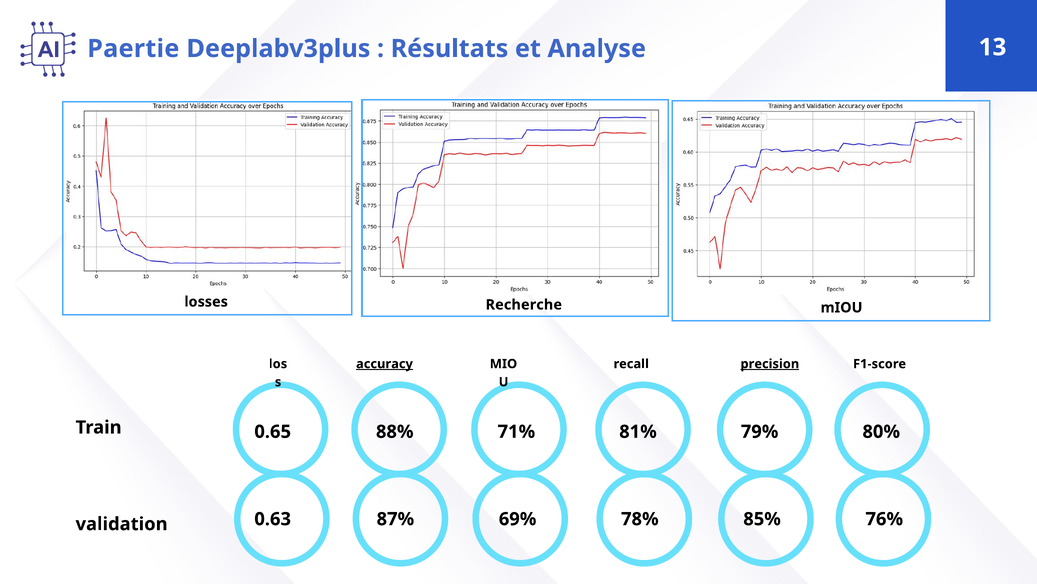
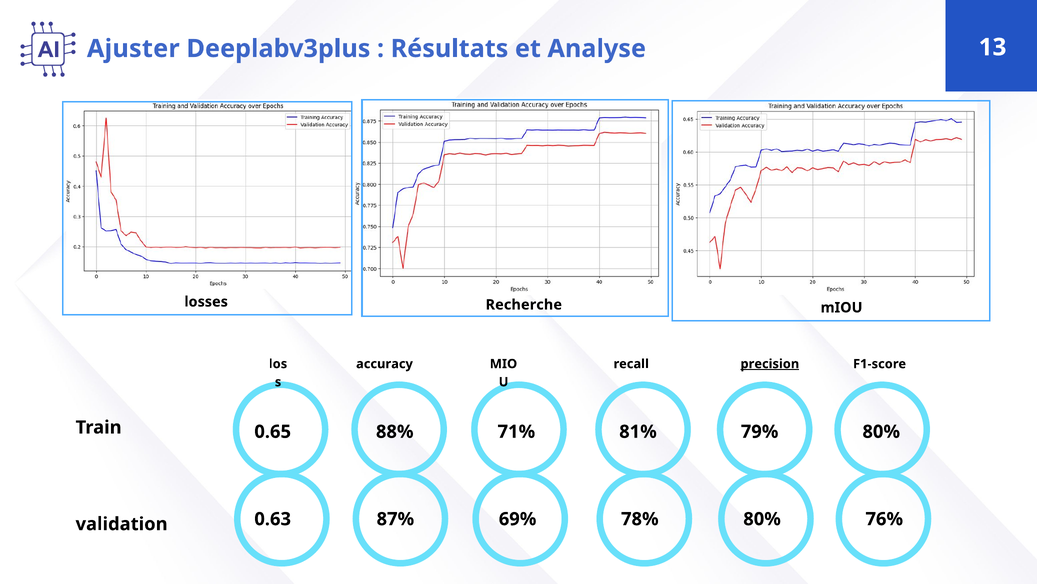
Paertie: Paertie -> Ajuster (133, 49)
accuracy underline: present -> none (384, 364)
78% 85%: 85% -> 80% (762, 519)
